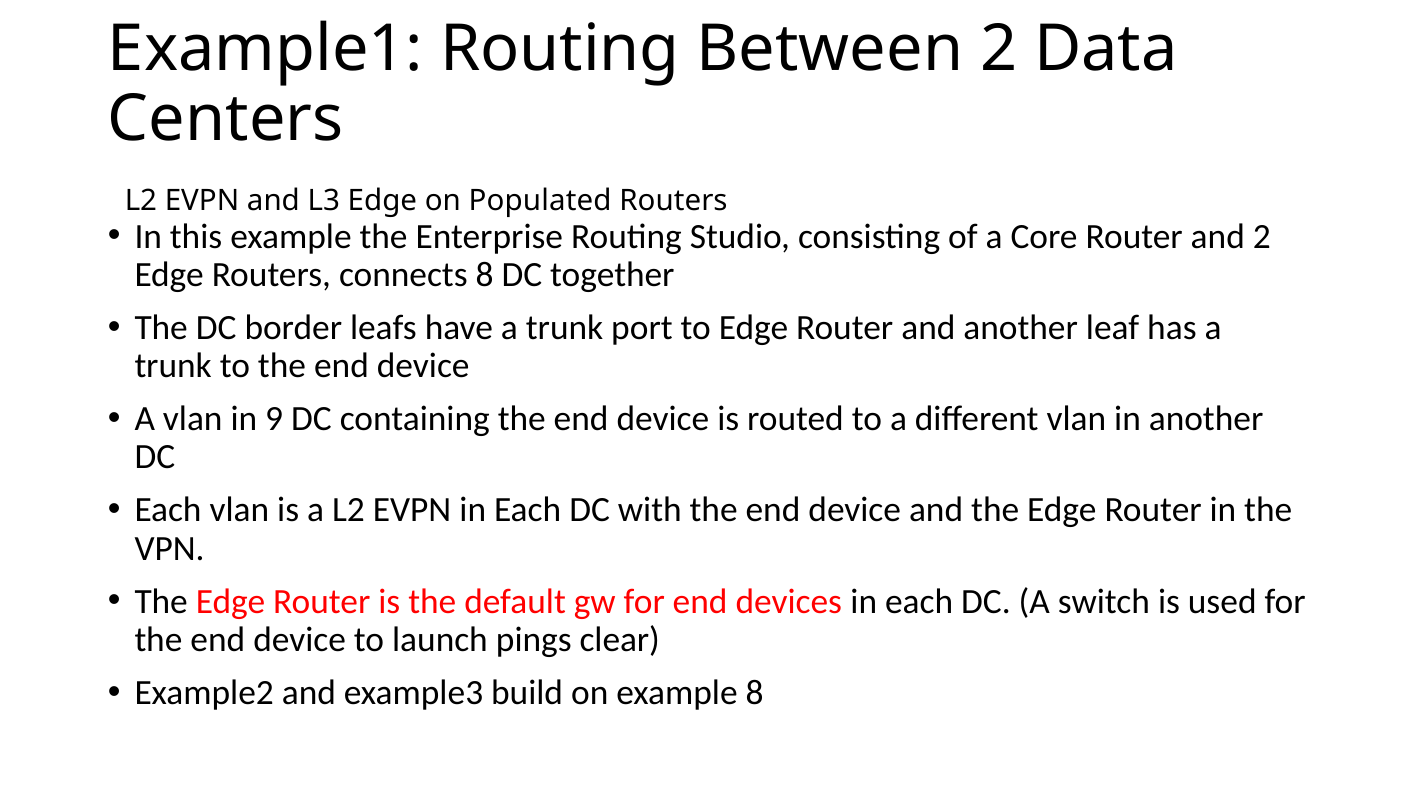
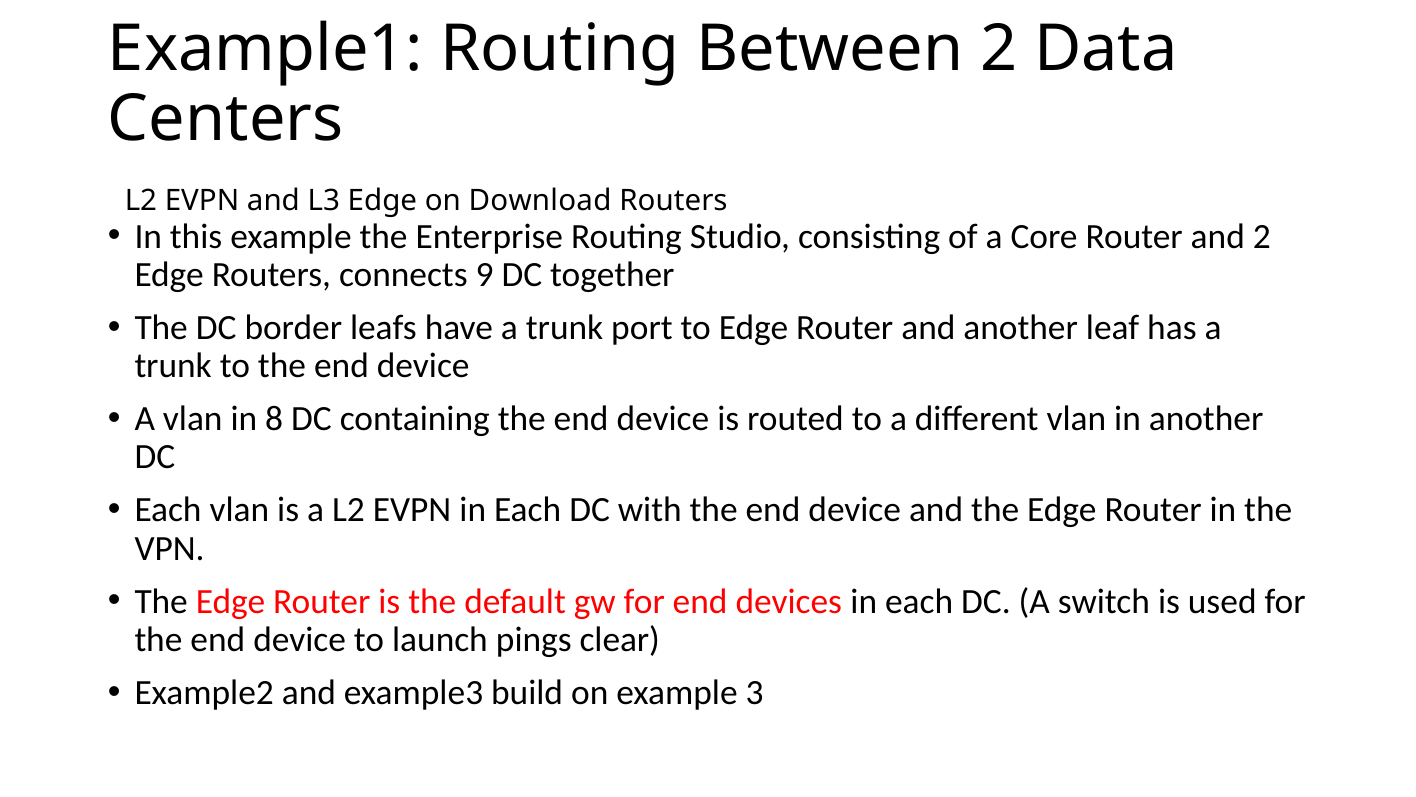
Populated: Populated -> Download (540, 201)
connects 8: 8 -> 9 (485, 274)
9: 9 -> 8 (274, 419)
example 8: 8 -> 3 (755, 692)
